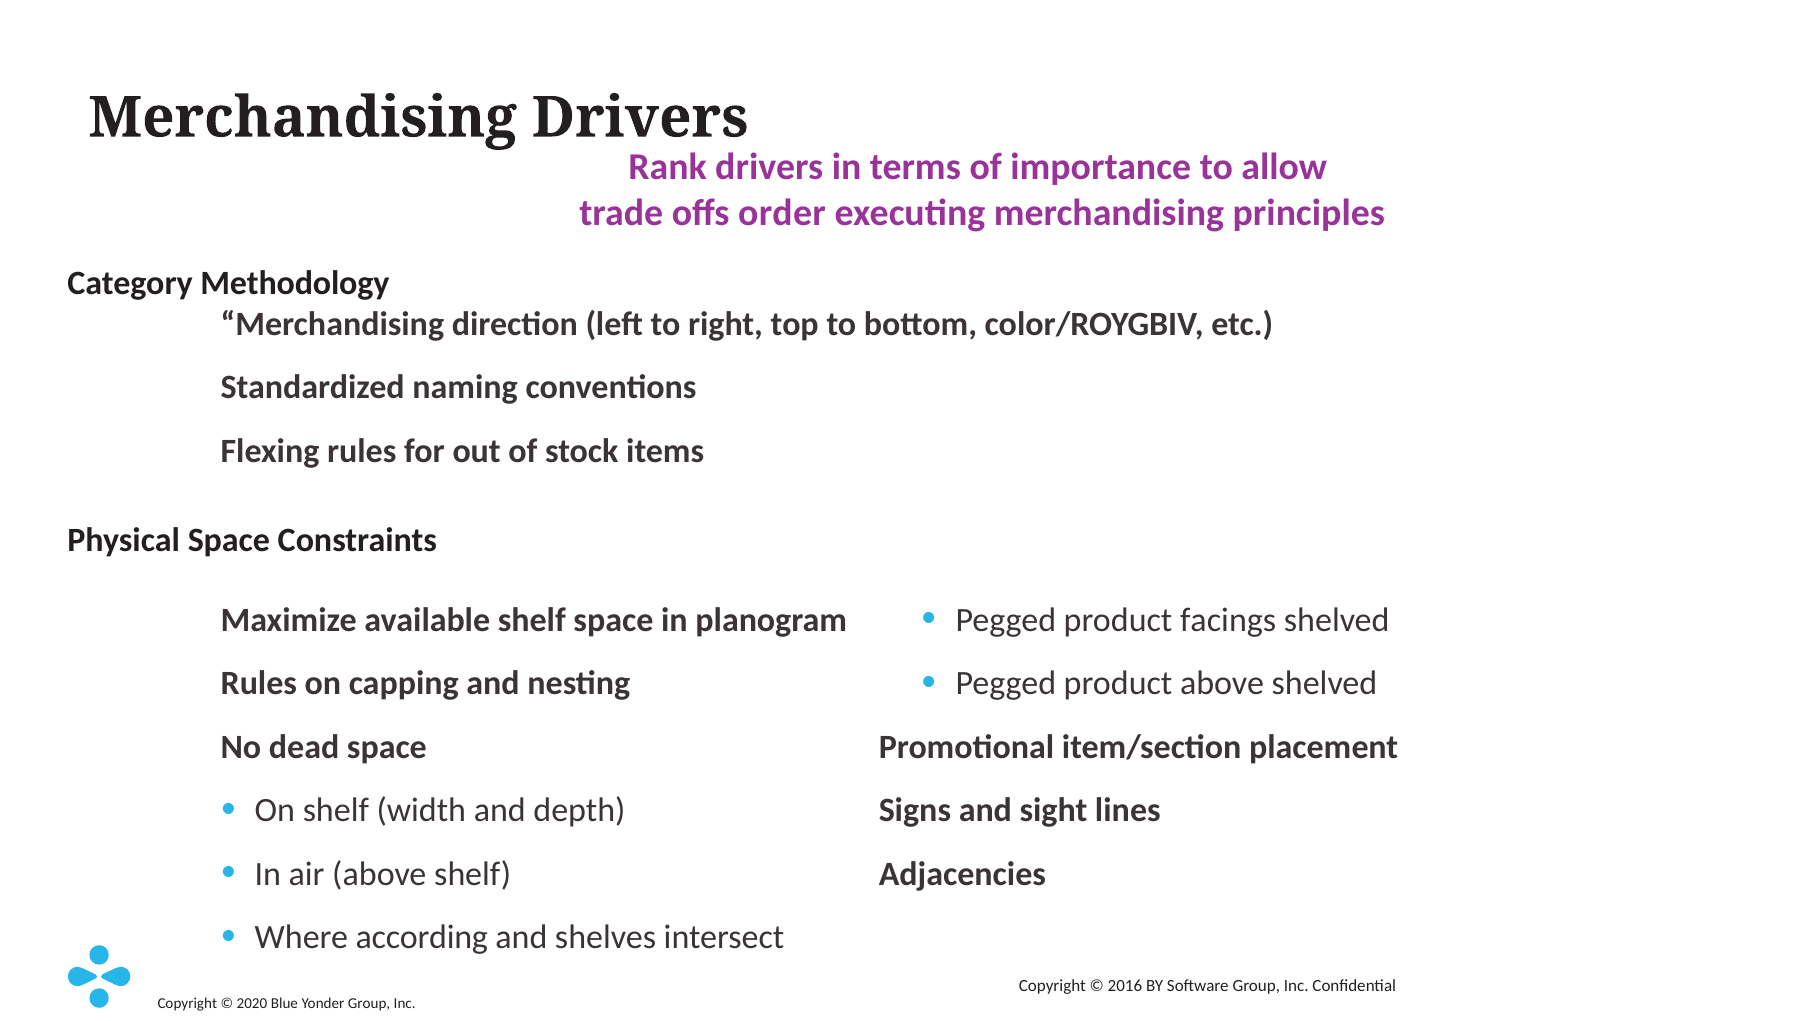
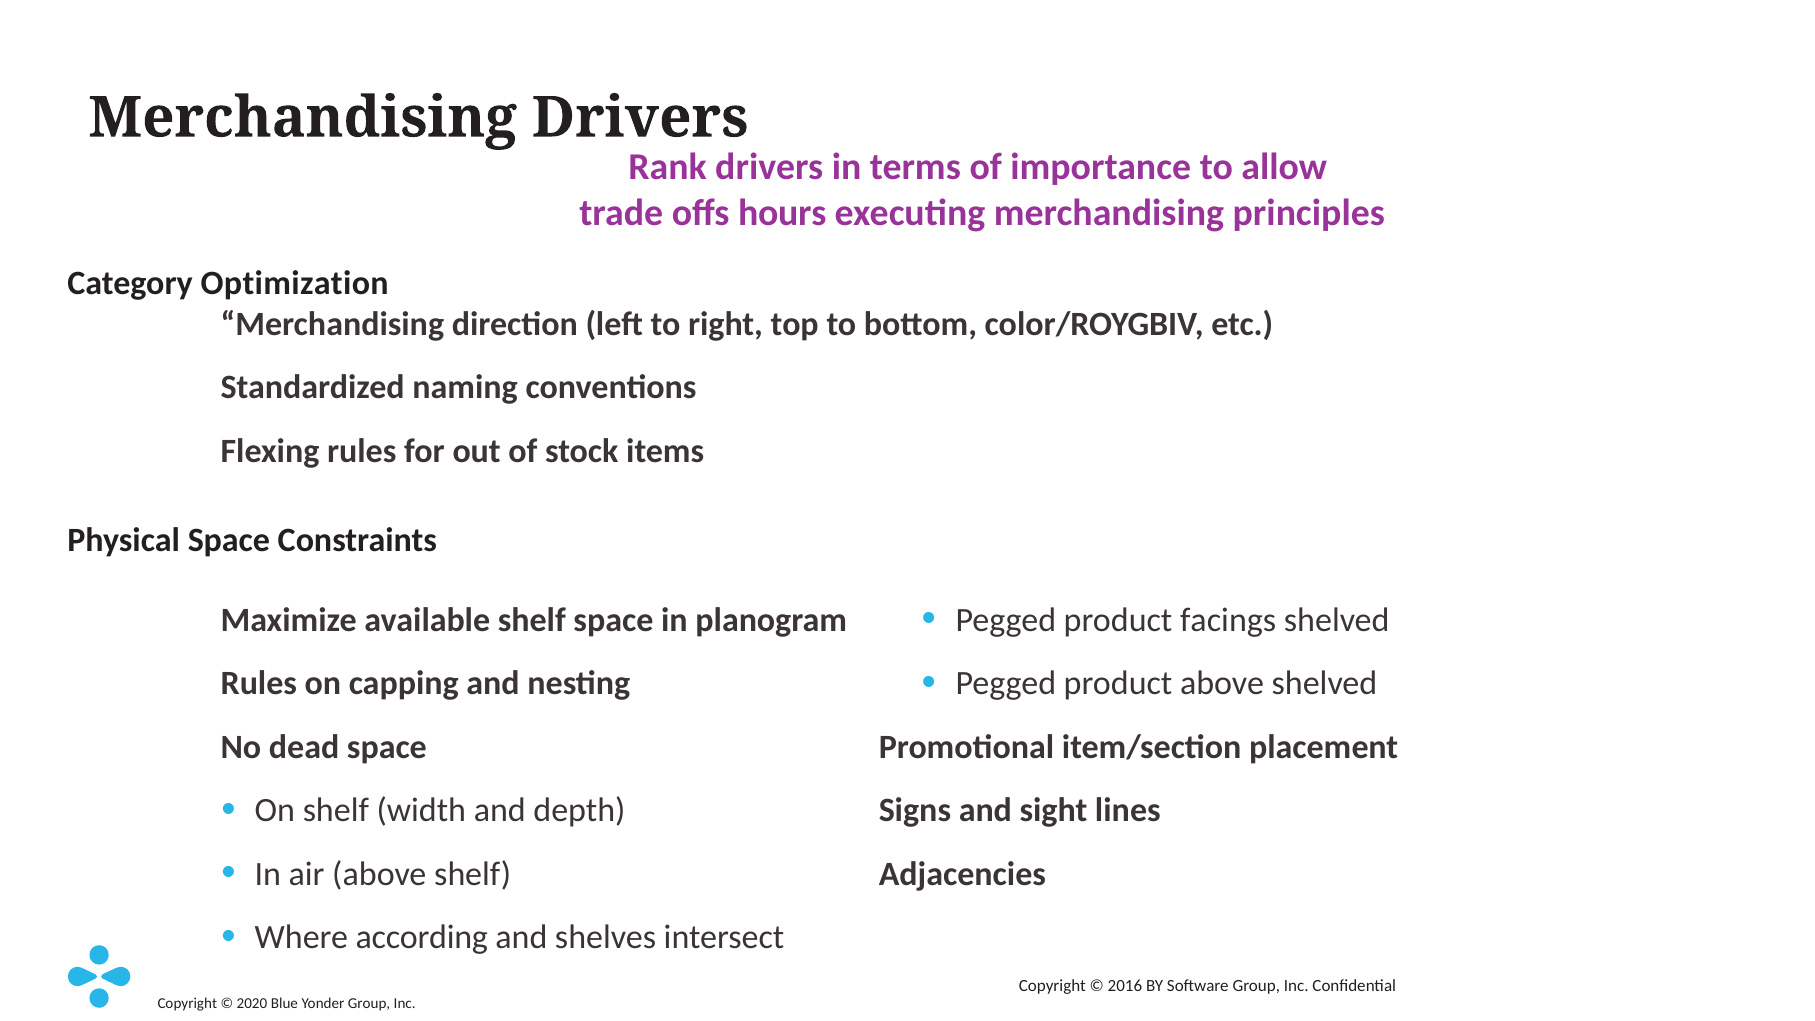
order: order -> hours (782, 213)
Methodology: Methodology -> Optimization (295, 284)
